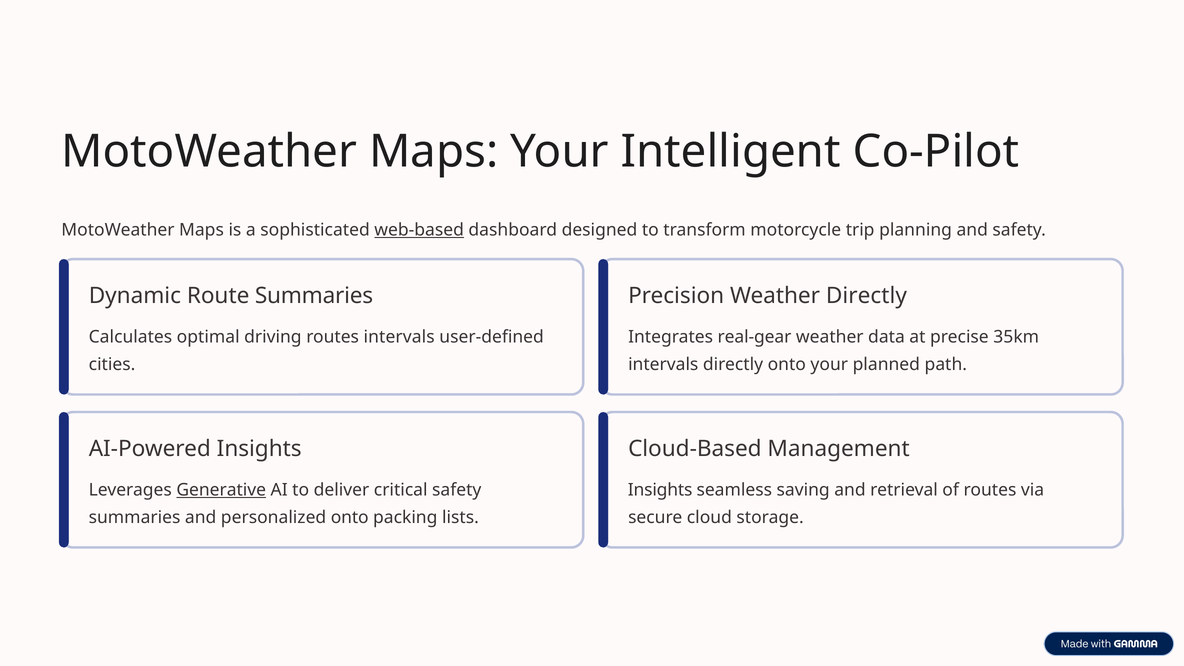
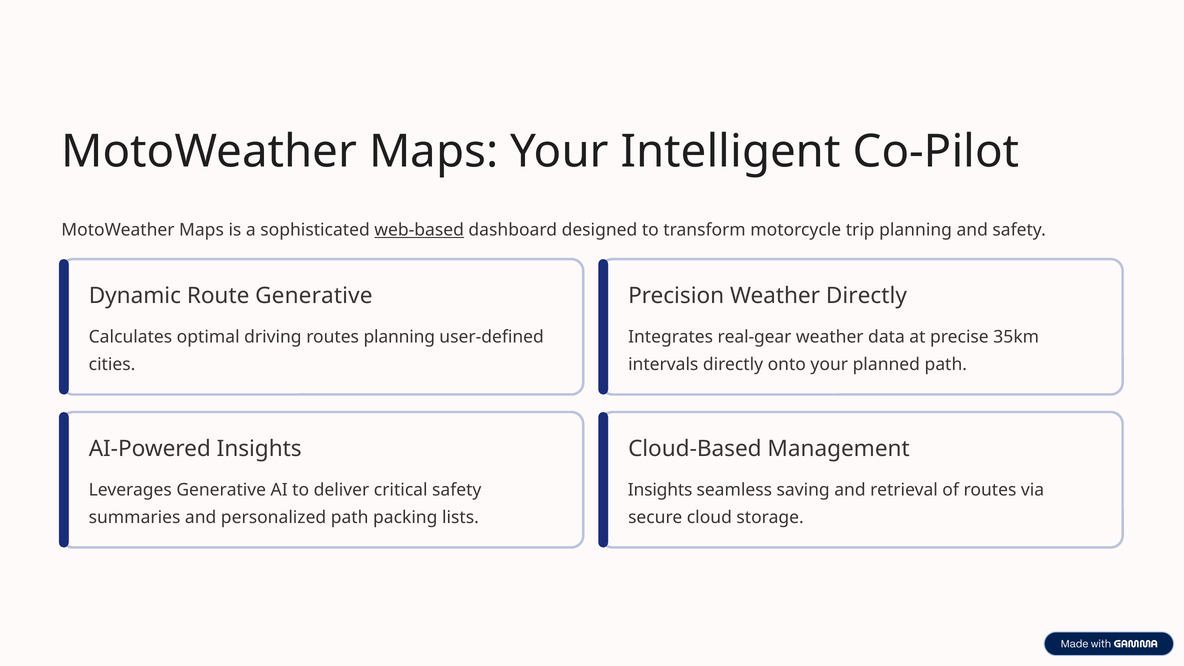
Route Summaries: Summaries -> Generative (314, 296)
routes intervals: intervals -> planning (399, 337)
Generative underline: present -> none (221, 490)
personalized onto: onto -> path (350, 518)
